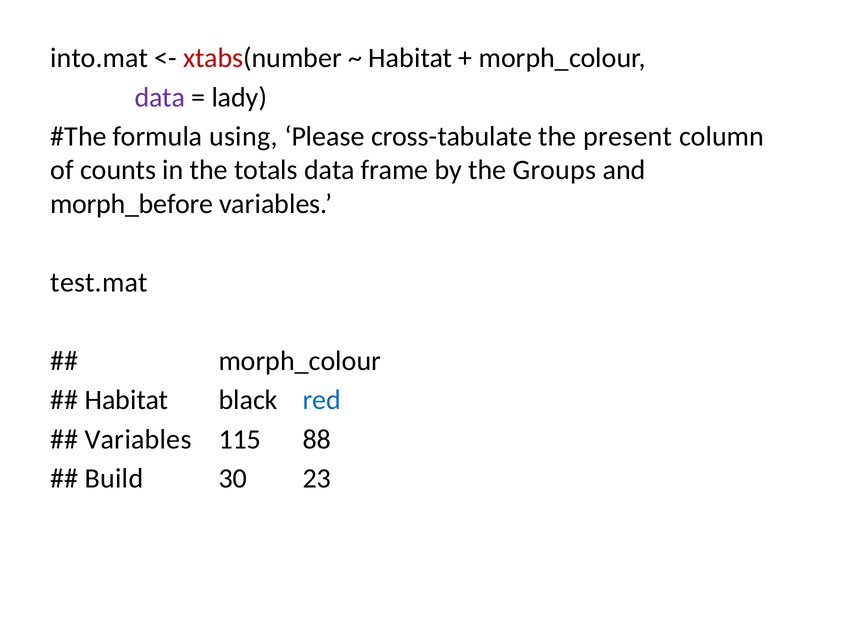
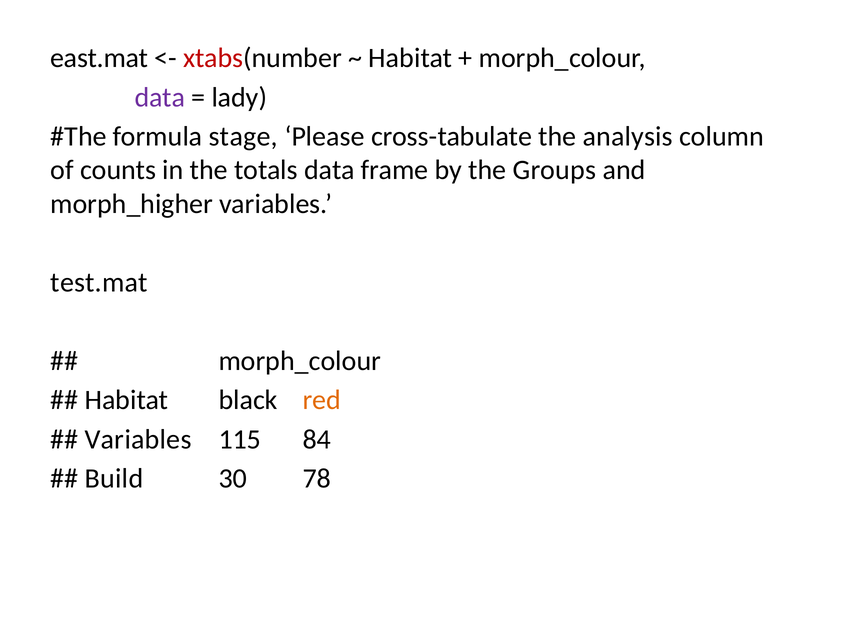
into.mat: into.mat -> east.mat (99, 58)
using: using -> stage (243, 136)
present: present -> analysis (628, 136)
morph_before: morph_before -> morph_higher (132, 204)
red colour: blue -> orange (322, 400)
88: 88 -> 84 (317, 439)
23: 23 -> 78 (317, 478)
